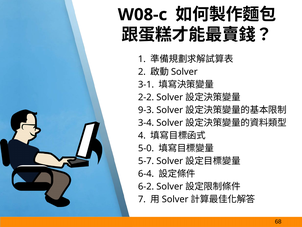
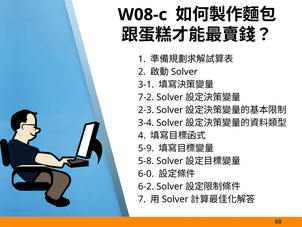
2-2: 2-2 -> 7-2 (146, 97)
9-3: 9-3 -> 2-3 (146, 110)
5-0: 5-0 -> 5-9 (146, 148)
5-7: 5-7 -> 5-8 (146, 161)
6-4: 6-4 -> 6-0 (146, 173)
